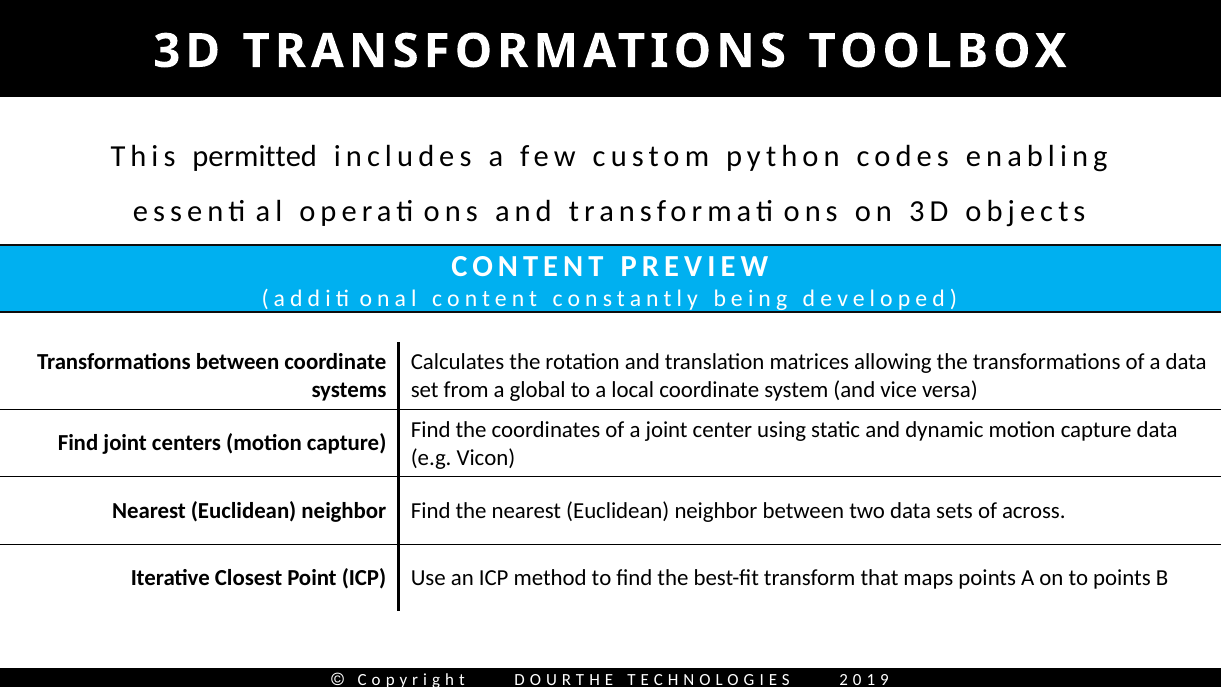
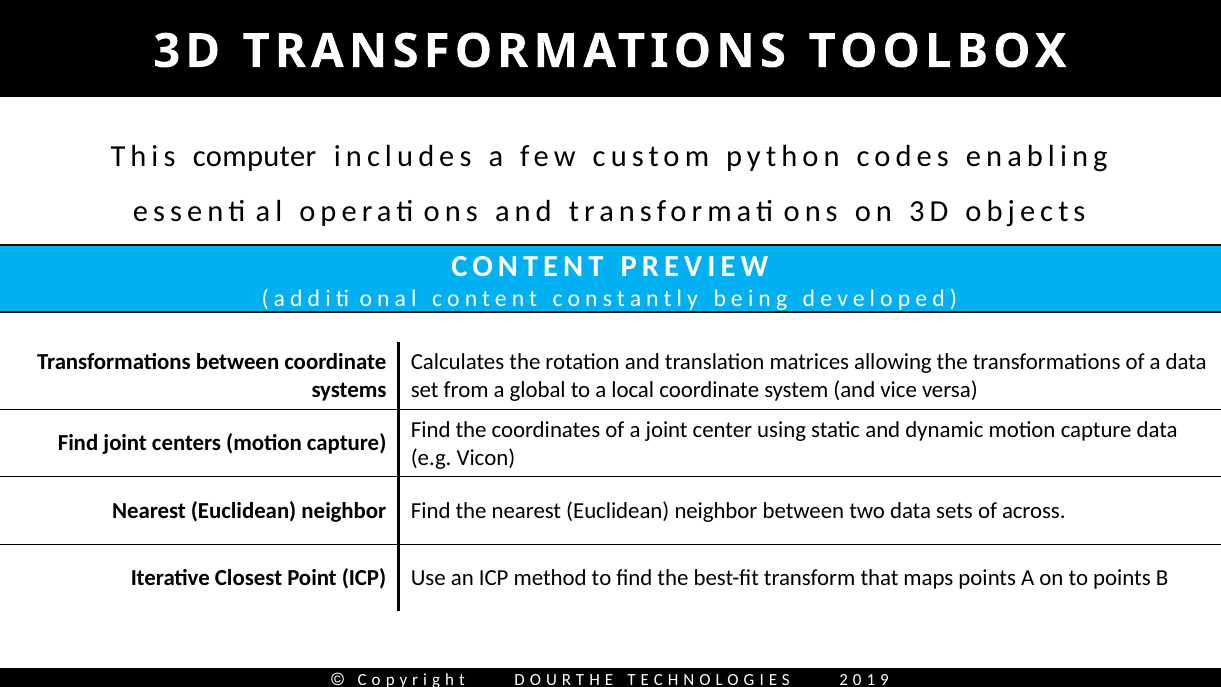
permitted: permitted -> computer (255, 156)
